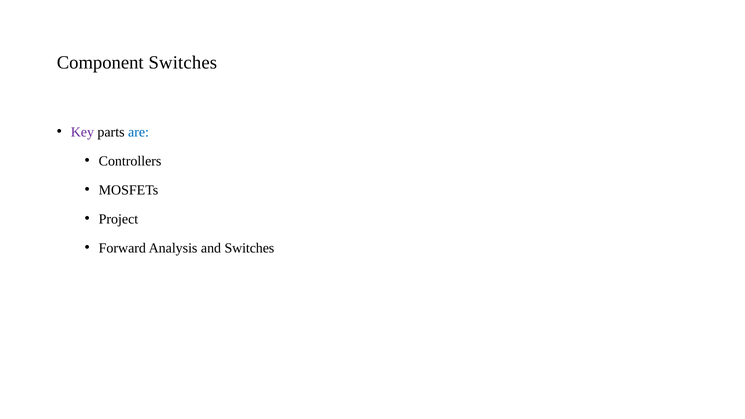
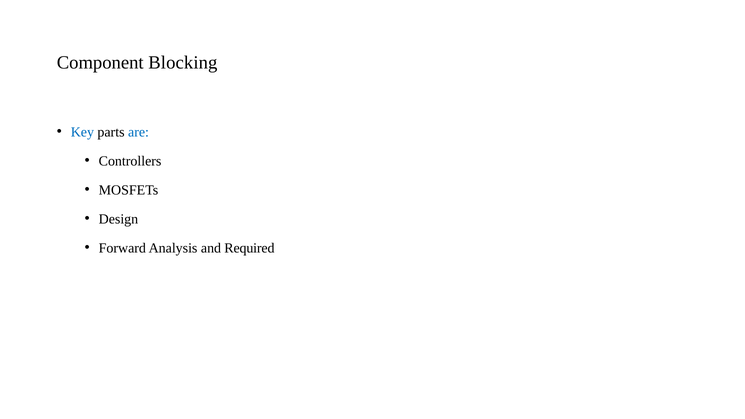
Component Switches: Switches -> Blocking (183, 63)
Key colour: purple -> blue (82, 132)
Project: Project -> Design (118, 219)
and Switches: Switches -> Required (249, 248)
